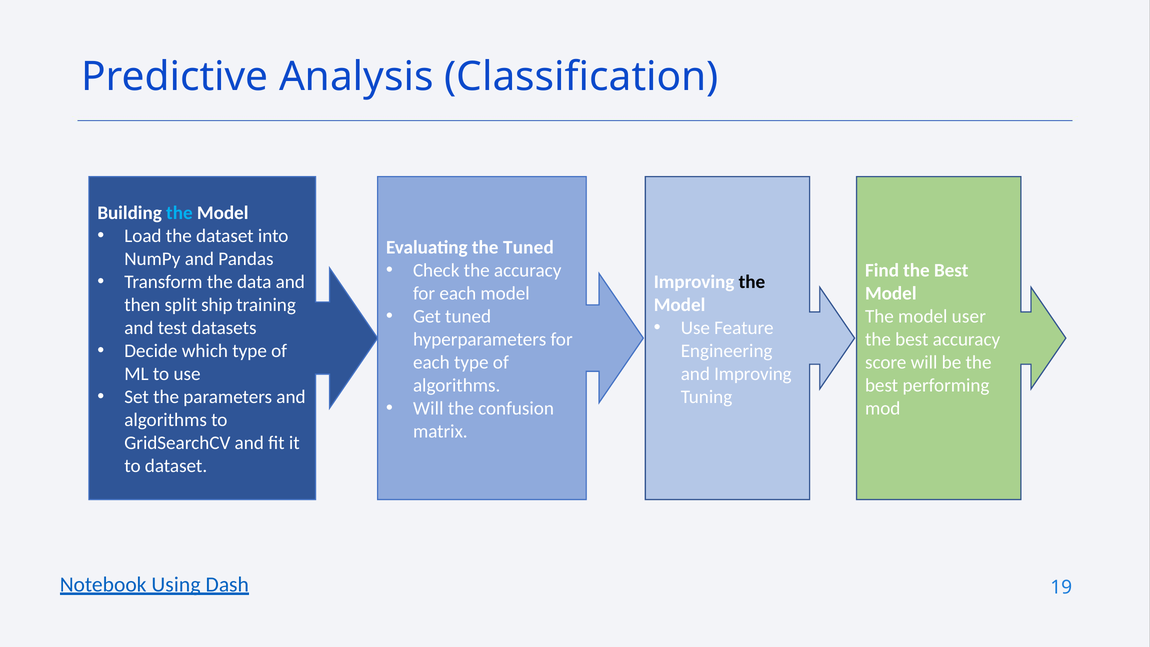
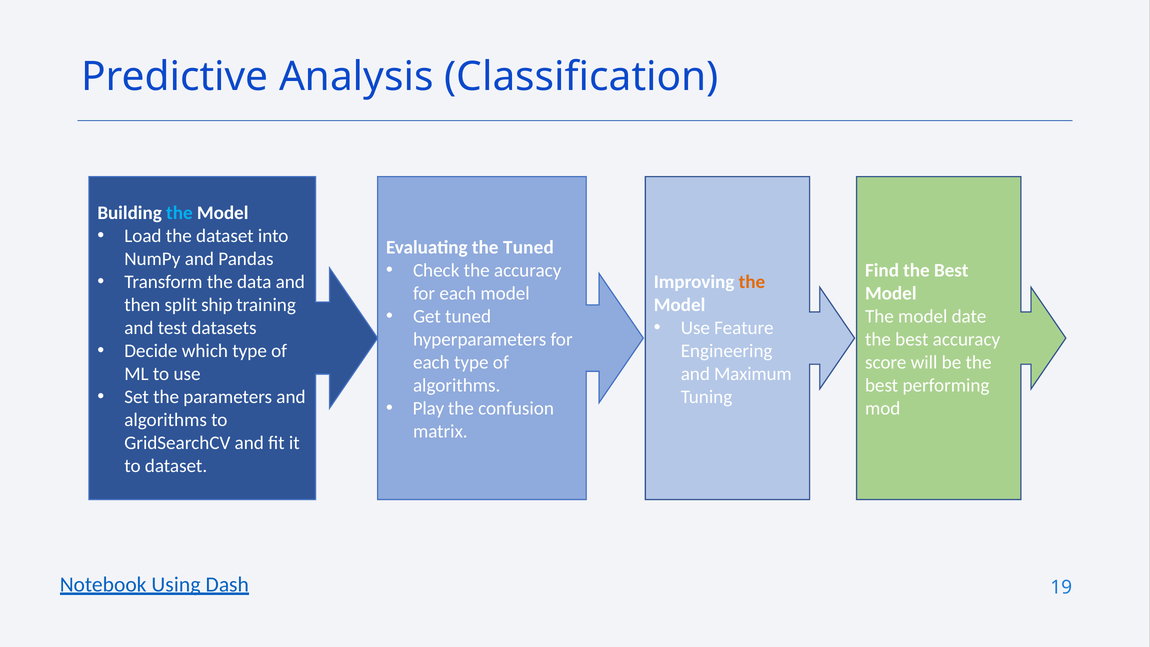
the colour: black -> orange (752, 282)
user: user -> date (969, 316)
and Improving: Improving -> Maximum (753, 374)
Will: Will -> Play (428, 408)
